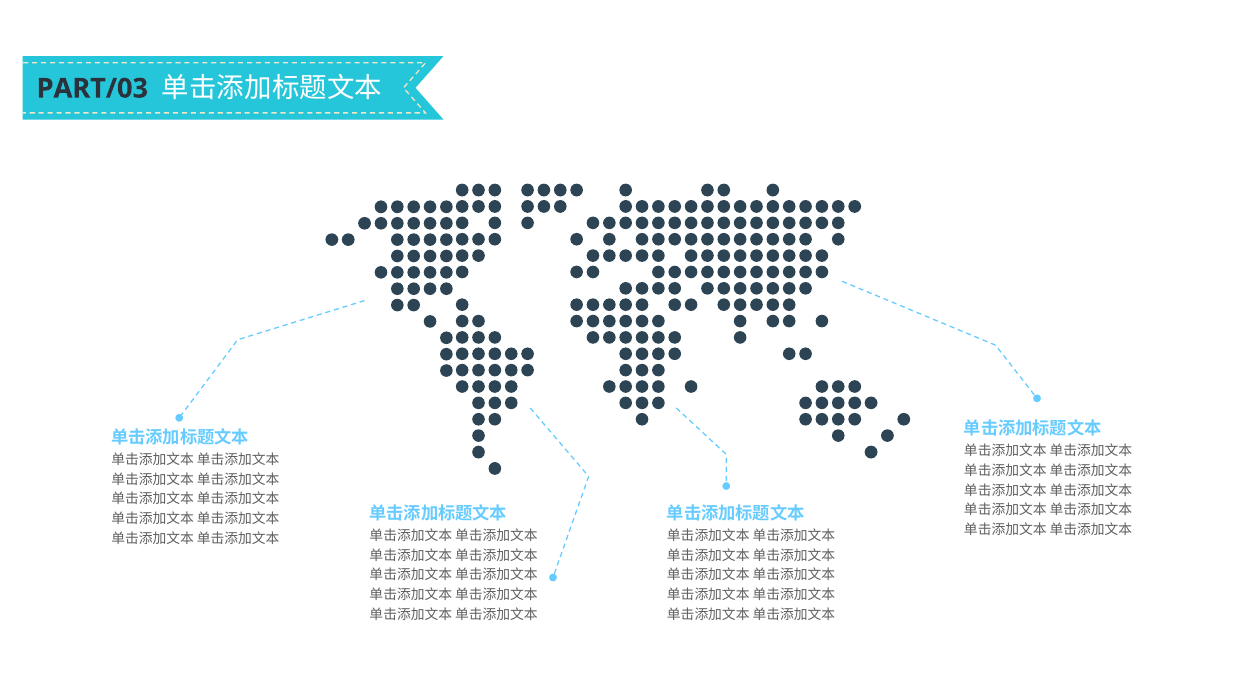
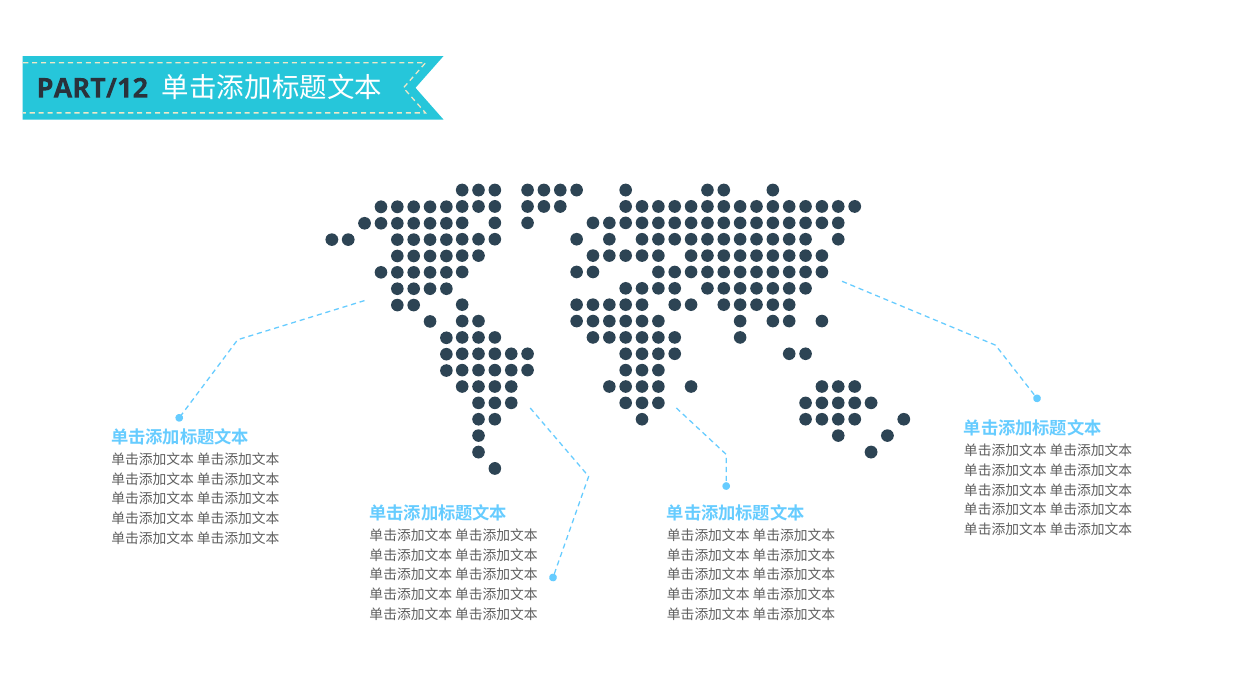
PART/03: PART/03 -> PART/12 (92, 88)
